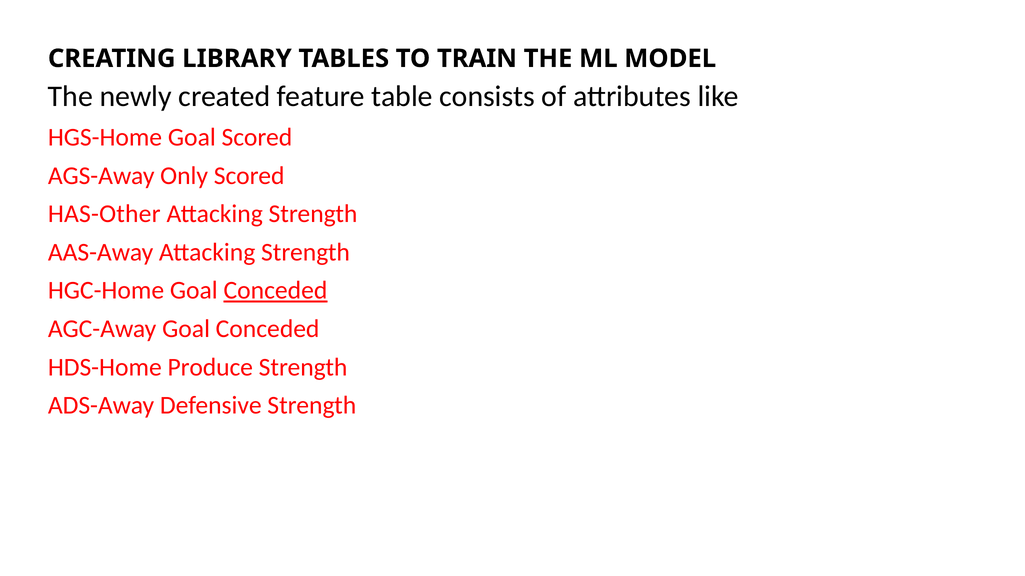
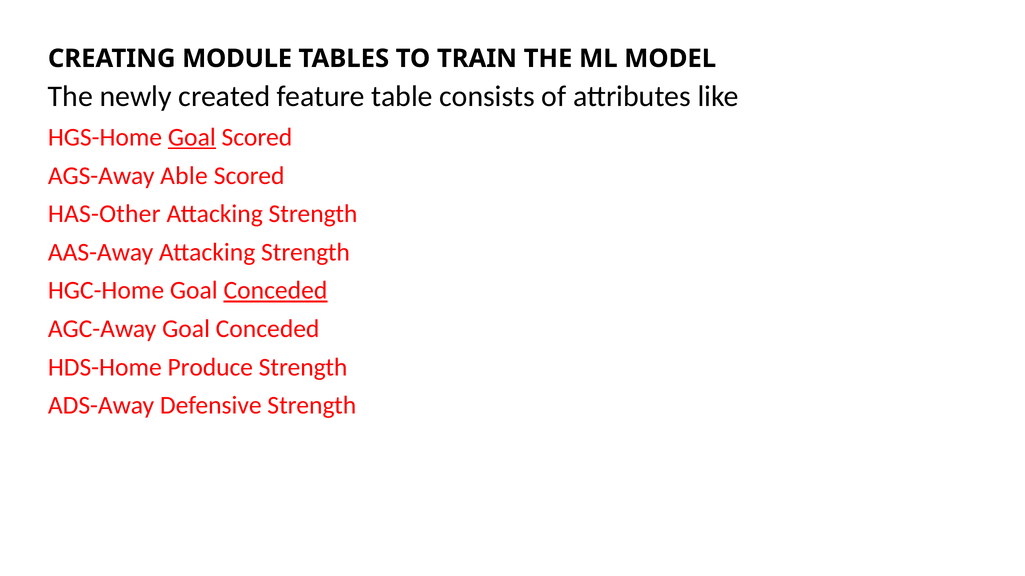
LIBRARY: LIBRARY -> MODULE (237, 59)
Goal underline: none -> present (192, 137)
Only: Only -> Able (184, 176)
